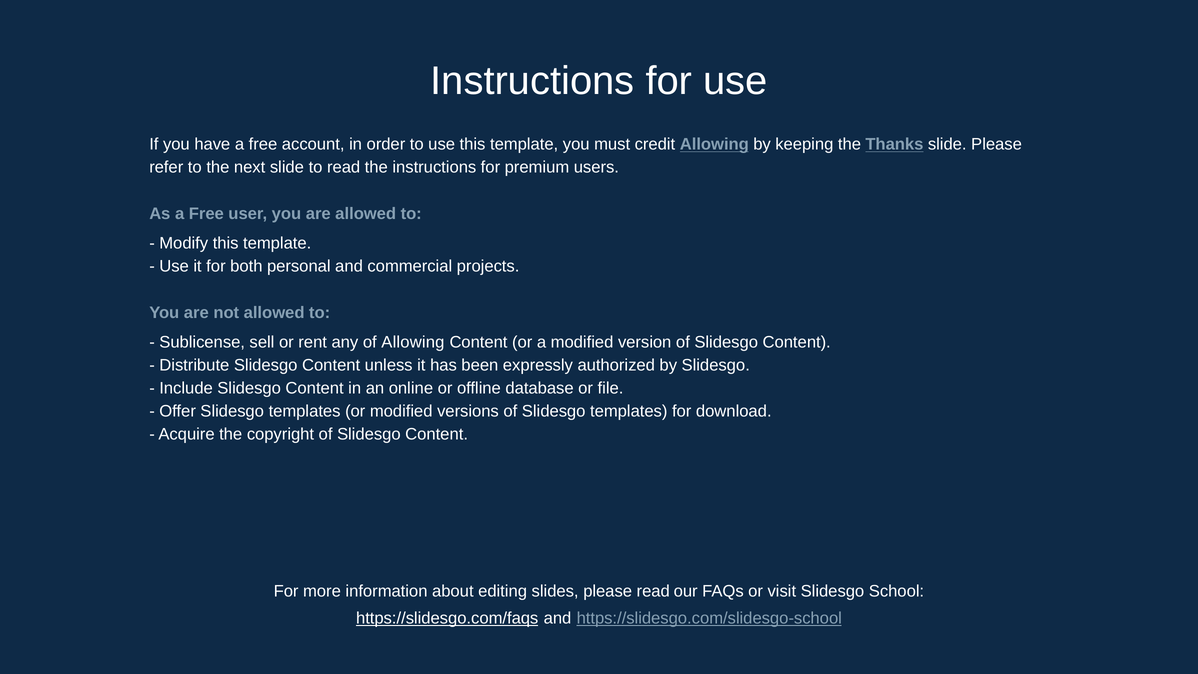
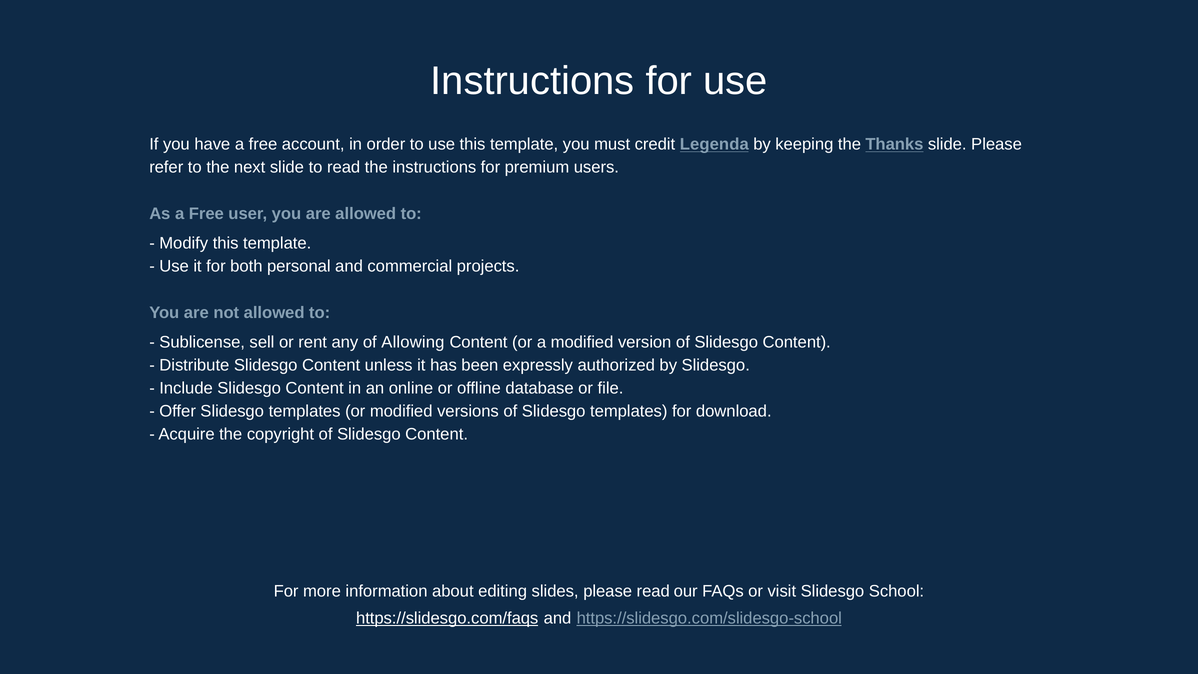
credit Allowing: Allowing -> Legenda (714, 144)
